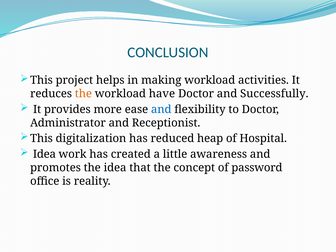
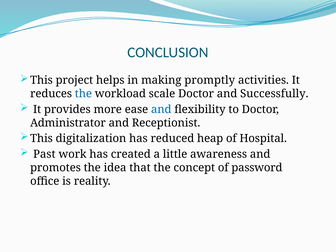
making workload: workload -> promptly (210, 80)
the colour: orange -> blue (83, 94)
have: have -> scale (162, 94)
Idea: Idea -> Past (44, 154)
